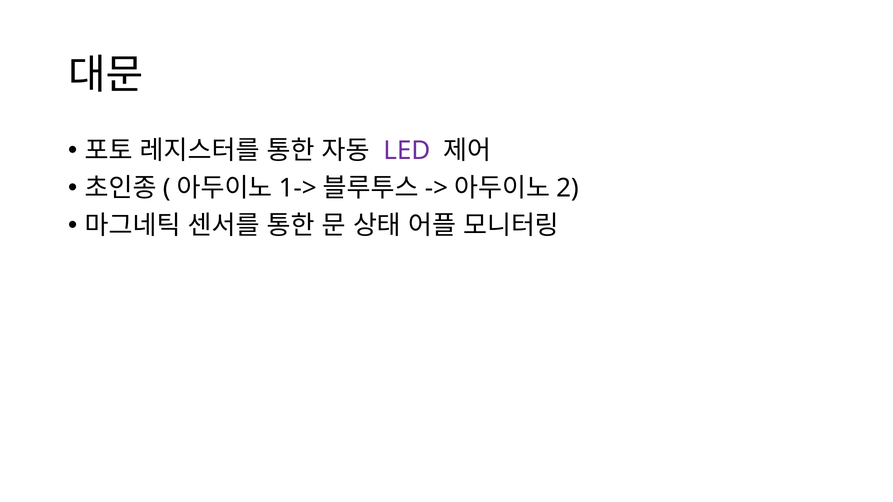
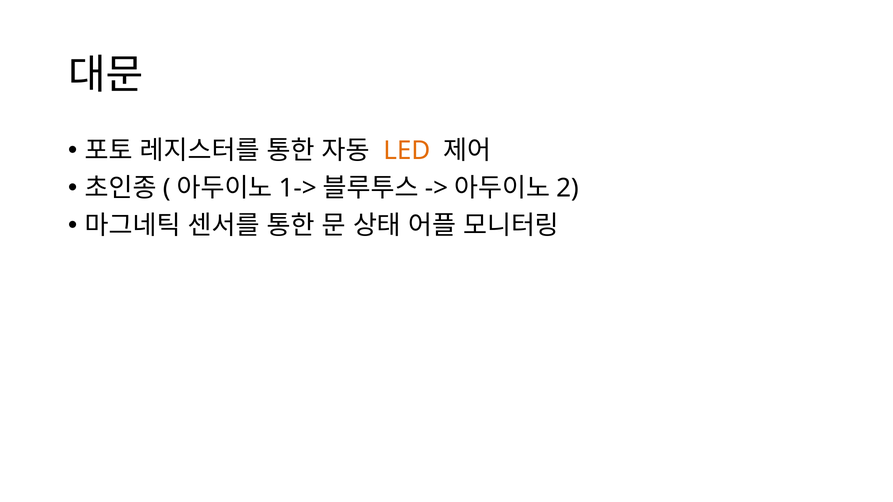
LED colour: purple -> orange (407, 151)
